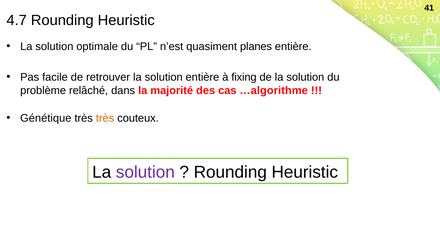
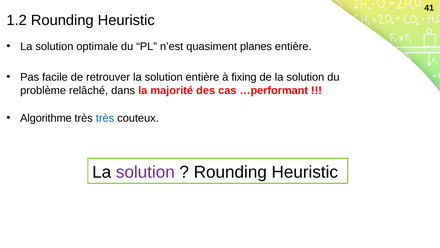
4.7: 4.7 -> 1.2 (17, 20)
…algorithme: …algorithme -> …performant (274, 90)
Génétique: Génétique -> Algorithme (46, 118)
très colour: orange -> blue (105, 118)
